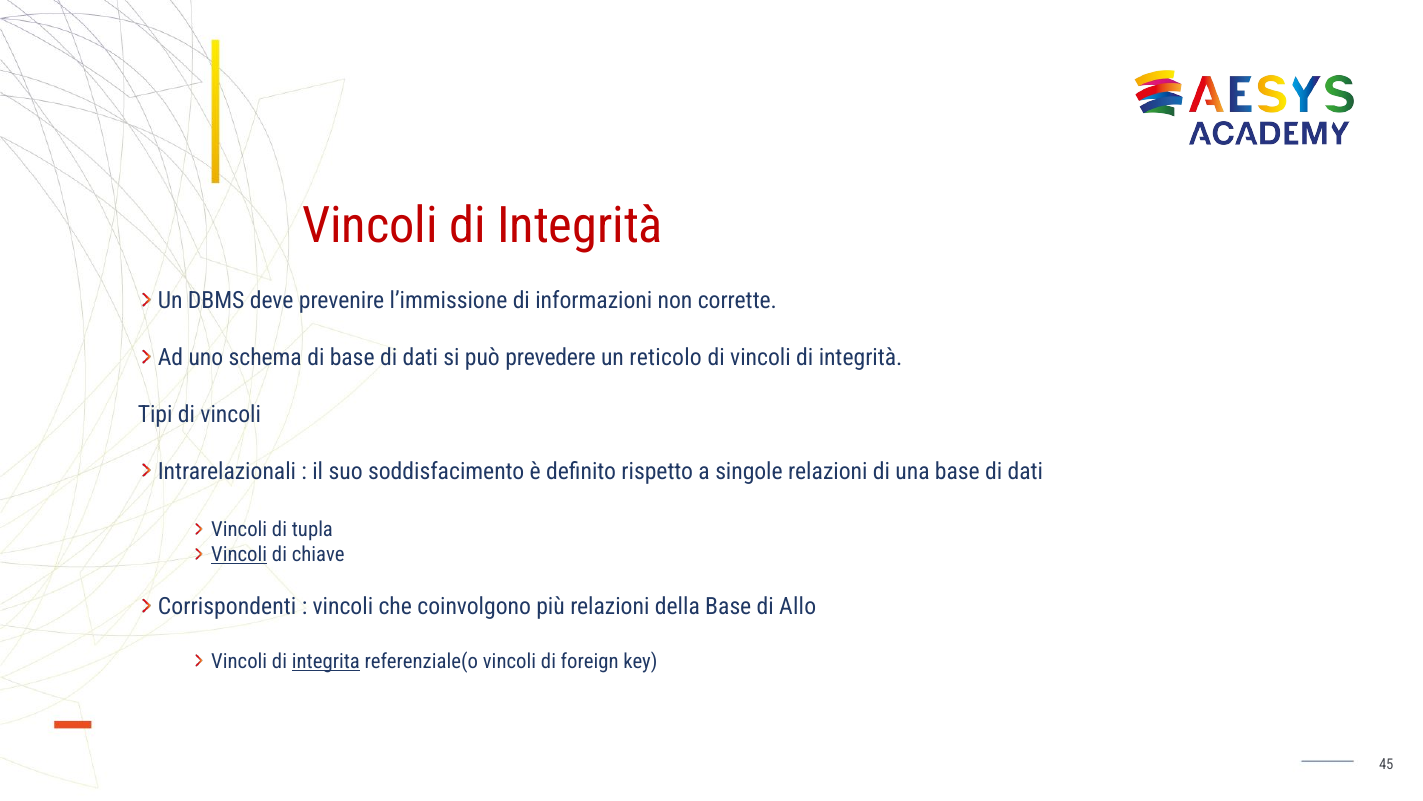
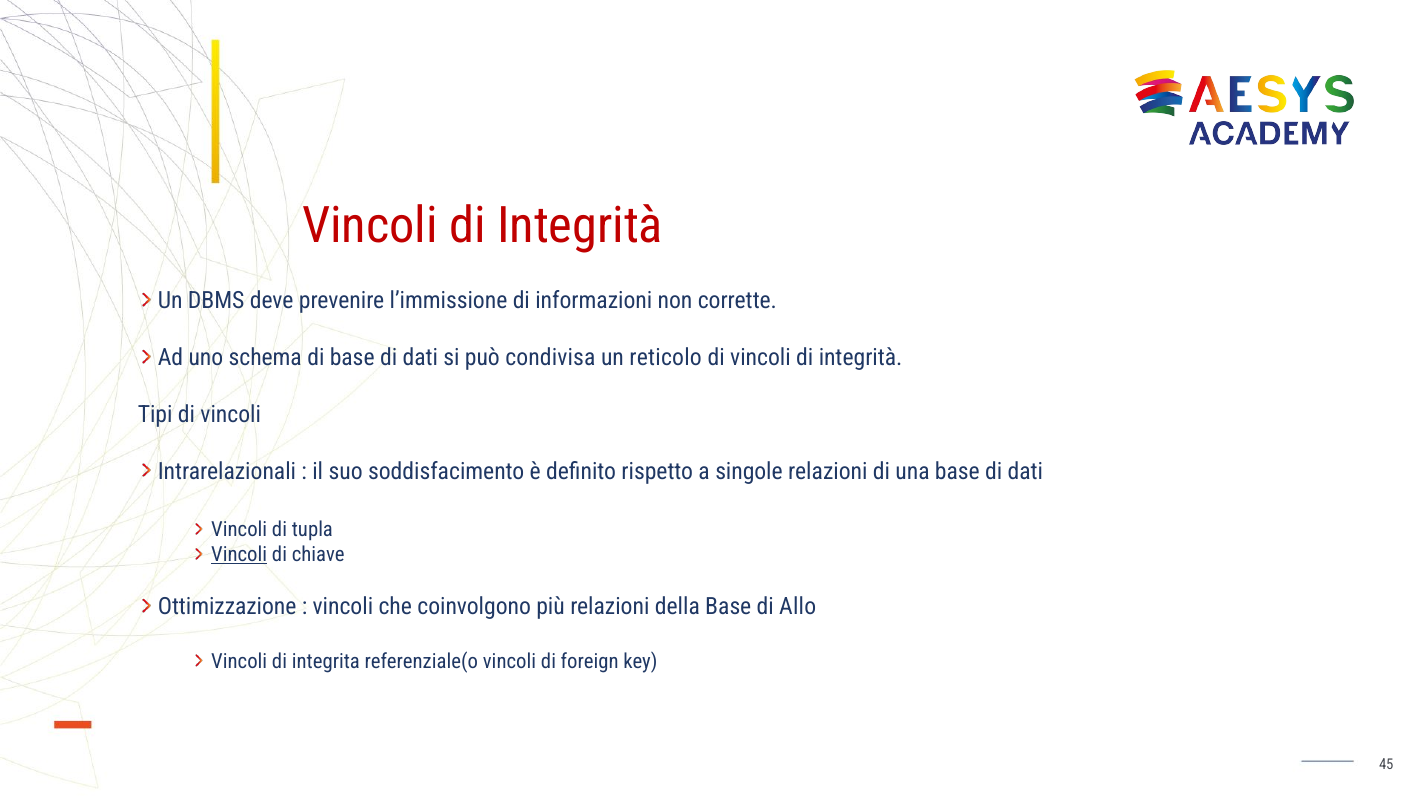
prevedere: prevedere -> condivisa (550, 357)
Corrispondenti: Corrispondenti -> Ottimizzazione (227, 606)
integrita underline: present -> none (326, 661)
